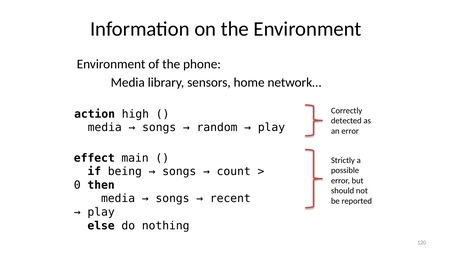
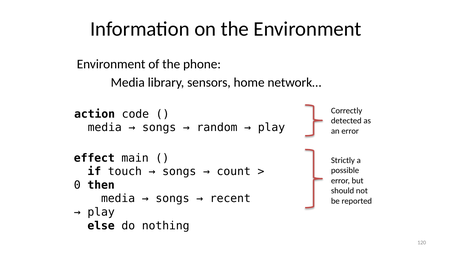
high: high -> code (135, 114)
being: being -> touch (125, 172)
